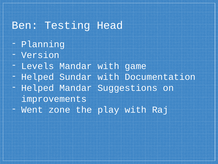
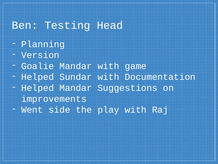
Levels: Levels -> Goalie (38, 66)
zone: zone -> side (59, 109)
